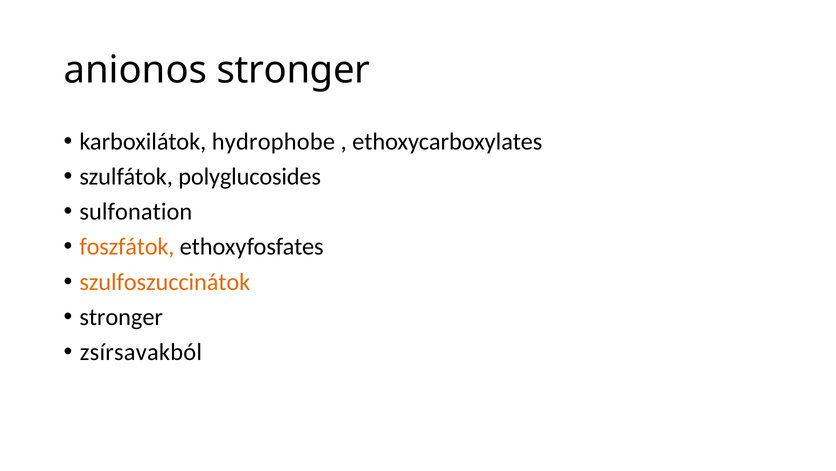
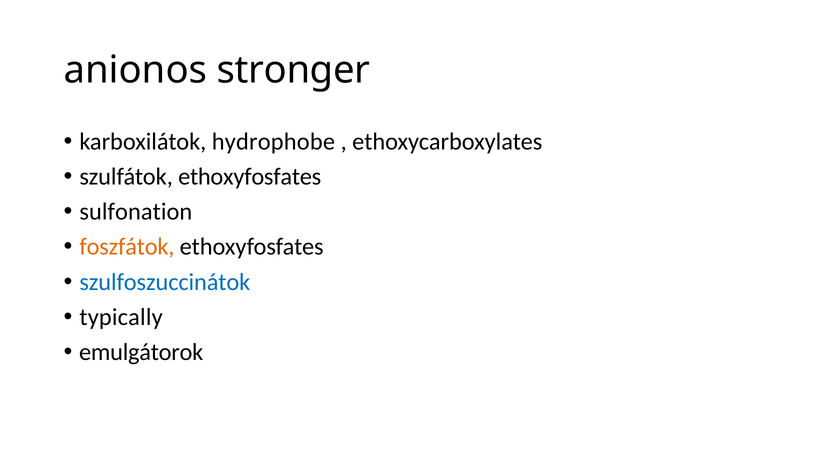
szulfátok polyglucosides: polyglucosides -> ethoxyfosfates (250, 176)
szulfoszuccinátok colour: orange -> blue (165, 282)
stronger: stronger -> typically (121, 317)
zsírsavakból: zsírsavakból -> emulgátorok (141, 352)
